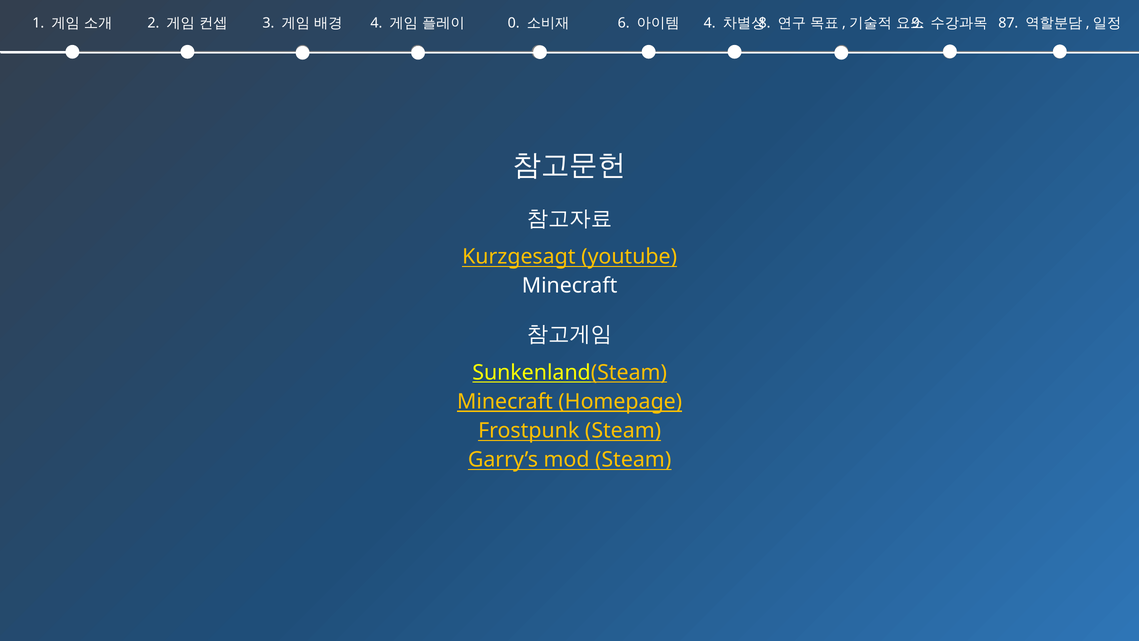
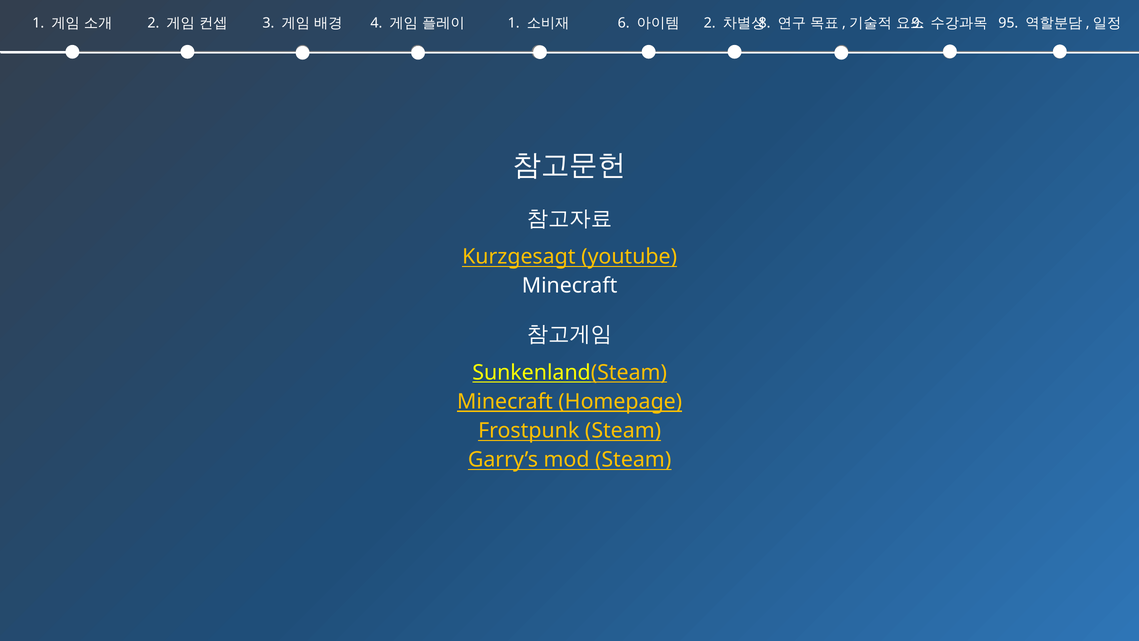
0: 0 -> 1 (514, 23)
4: 4 -> 2 (710, 23)
87: 87 -> 95 (1008, 23)
